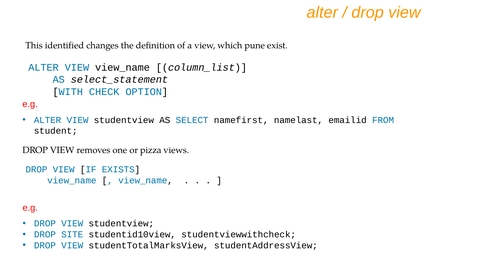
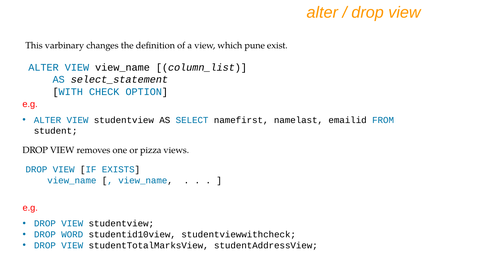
identified: identified -> varbinary (64, 45)
SITE: SITE -> WORD (72, 234)
